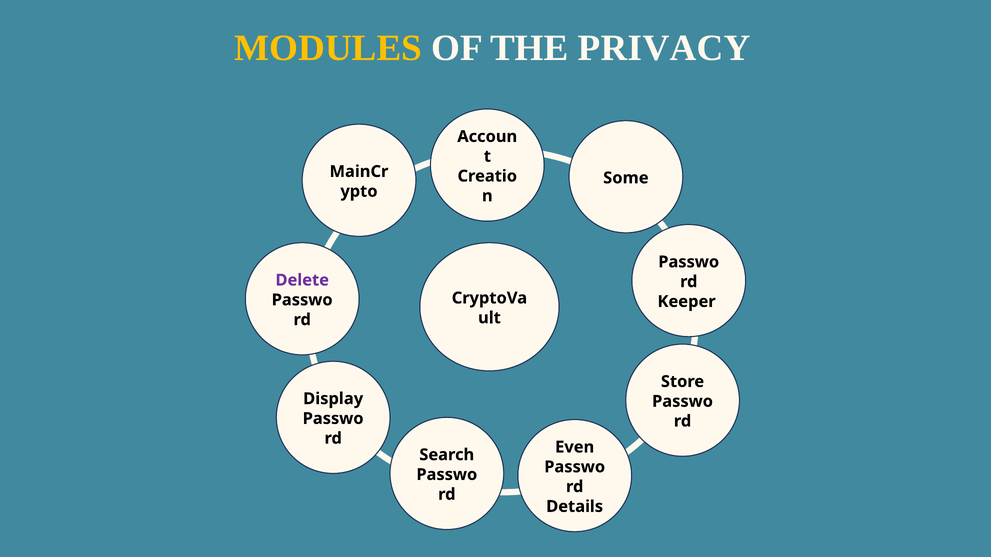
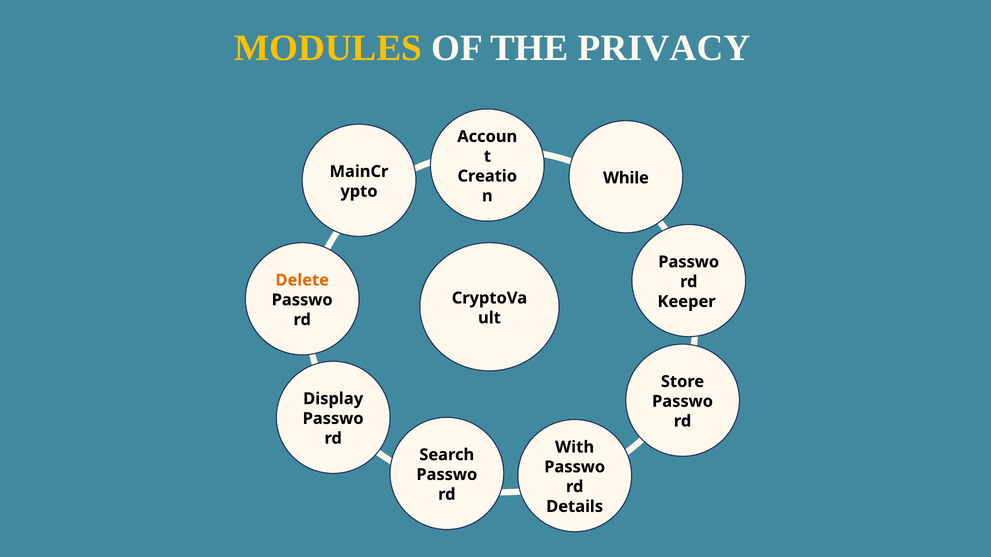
Some: Some -> While (626, 178)
Delete colour: purple -> orange (302, 280)
Even: Even -> With (575, 447)
